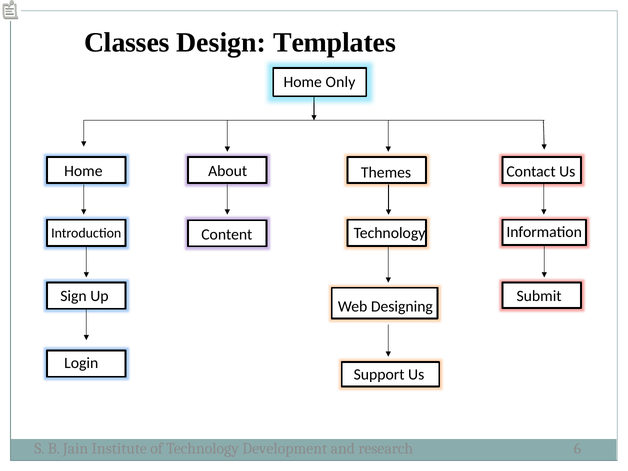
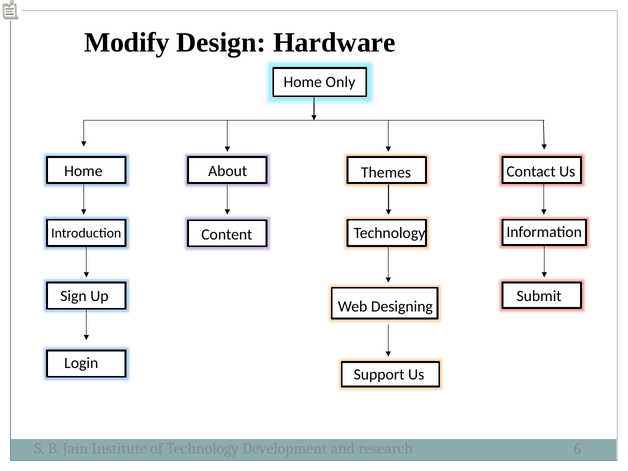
Classes: Classes -> Modify (127, 43)
Templates: Templates -> Hardware (334, 43)
